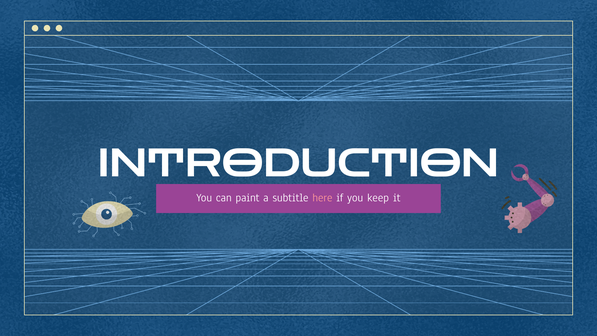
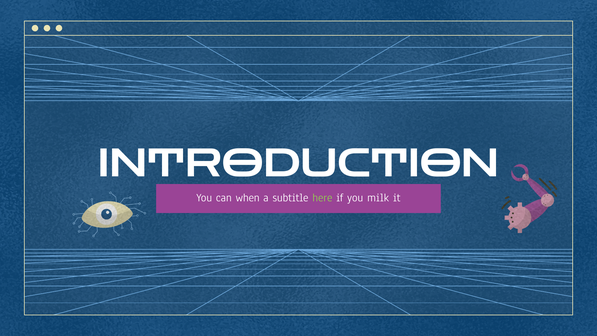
paint: paint -> when (248, 198)
here colour: pink -> light green (322, 198)
keep: keep -> milk (378, 198)
